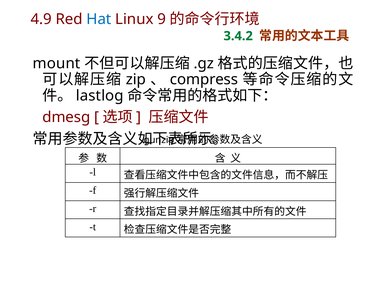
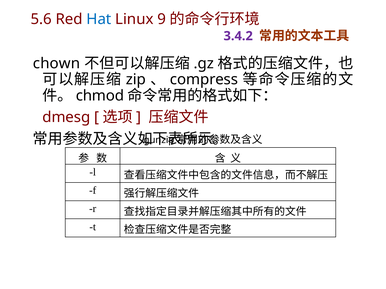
4.9: 4.9 -> 5.6 (41, 19)
3.4.2 colour: green -> purple (238, 36)
mount: mount -> chown (57, 63)
lastlog: lastlog -> chmod (100, 96)
